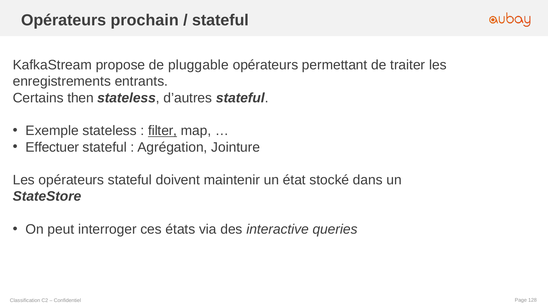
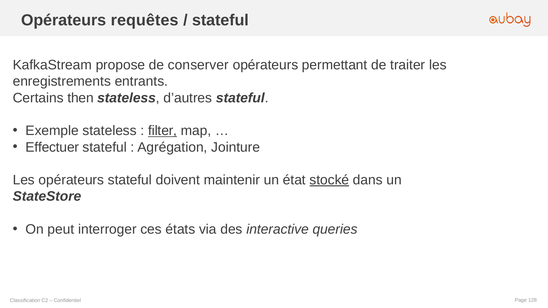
prochain: prochain -> requêtes (145, 20)
pluggable: pluggable -> conserver (198, 65)
stocké underline: none -> present (329, 180)
